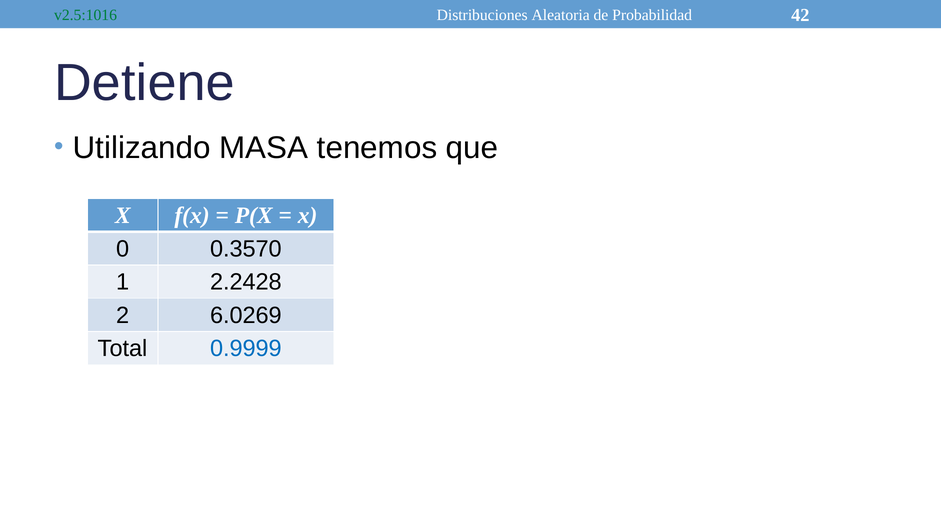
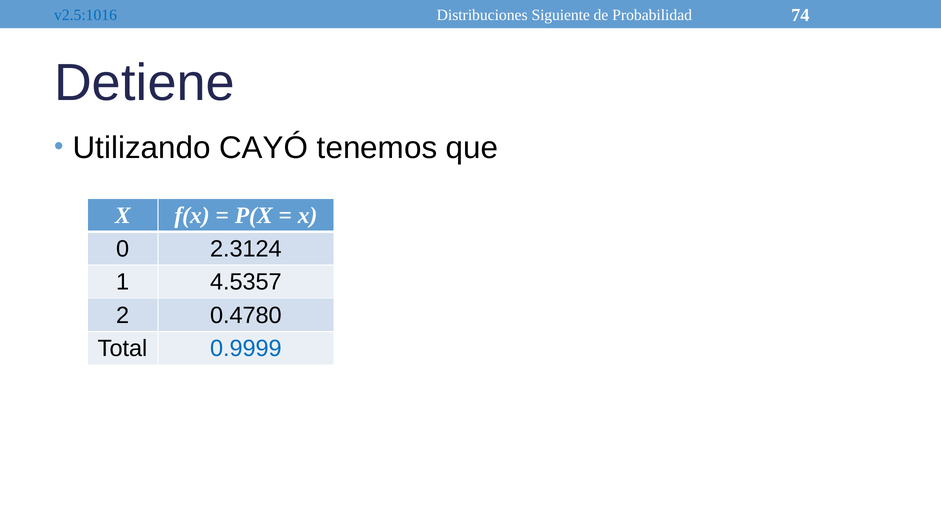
v2.5:1016 colour: green -> blue (86, 15)
Aleatoria: Aleatoria -> Siguiente (561, 15)
42: 42 -> 74 (800, 15)
MASA: MASA -> CAYÓ (264, 148)
0.3570: 0.3570 -> 2.3124 (246, 249)
2.2428: 2.2428 -> 4.5357 (246, 282)
6.0269: 6.0269 -> 0.4780 (246, 316)
